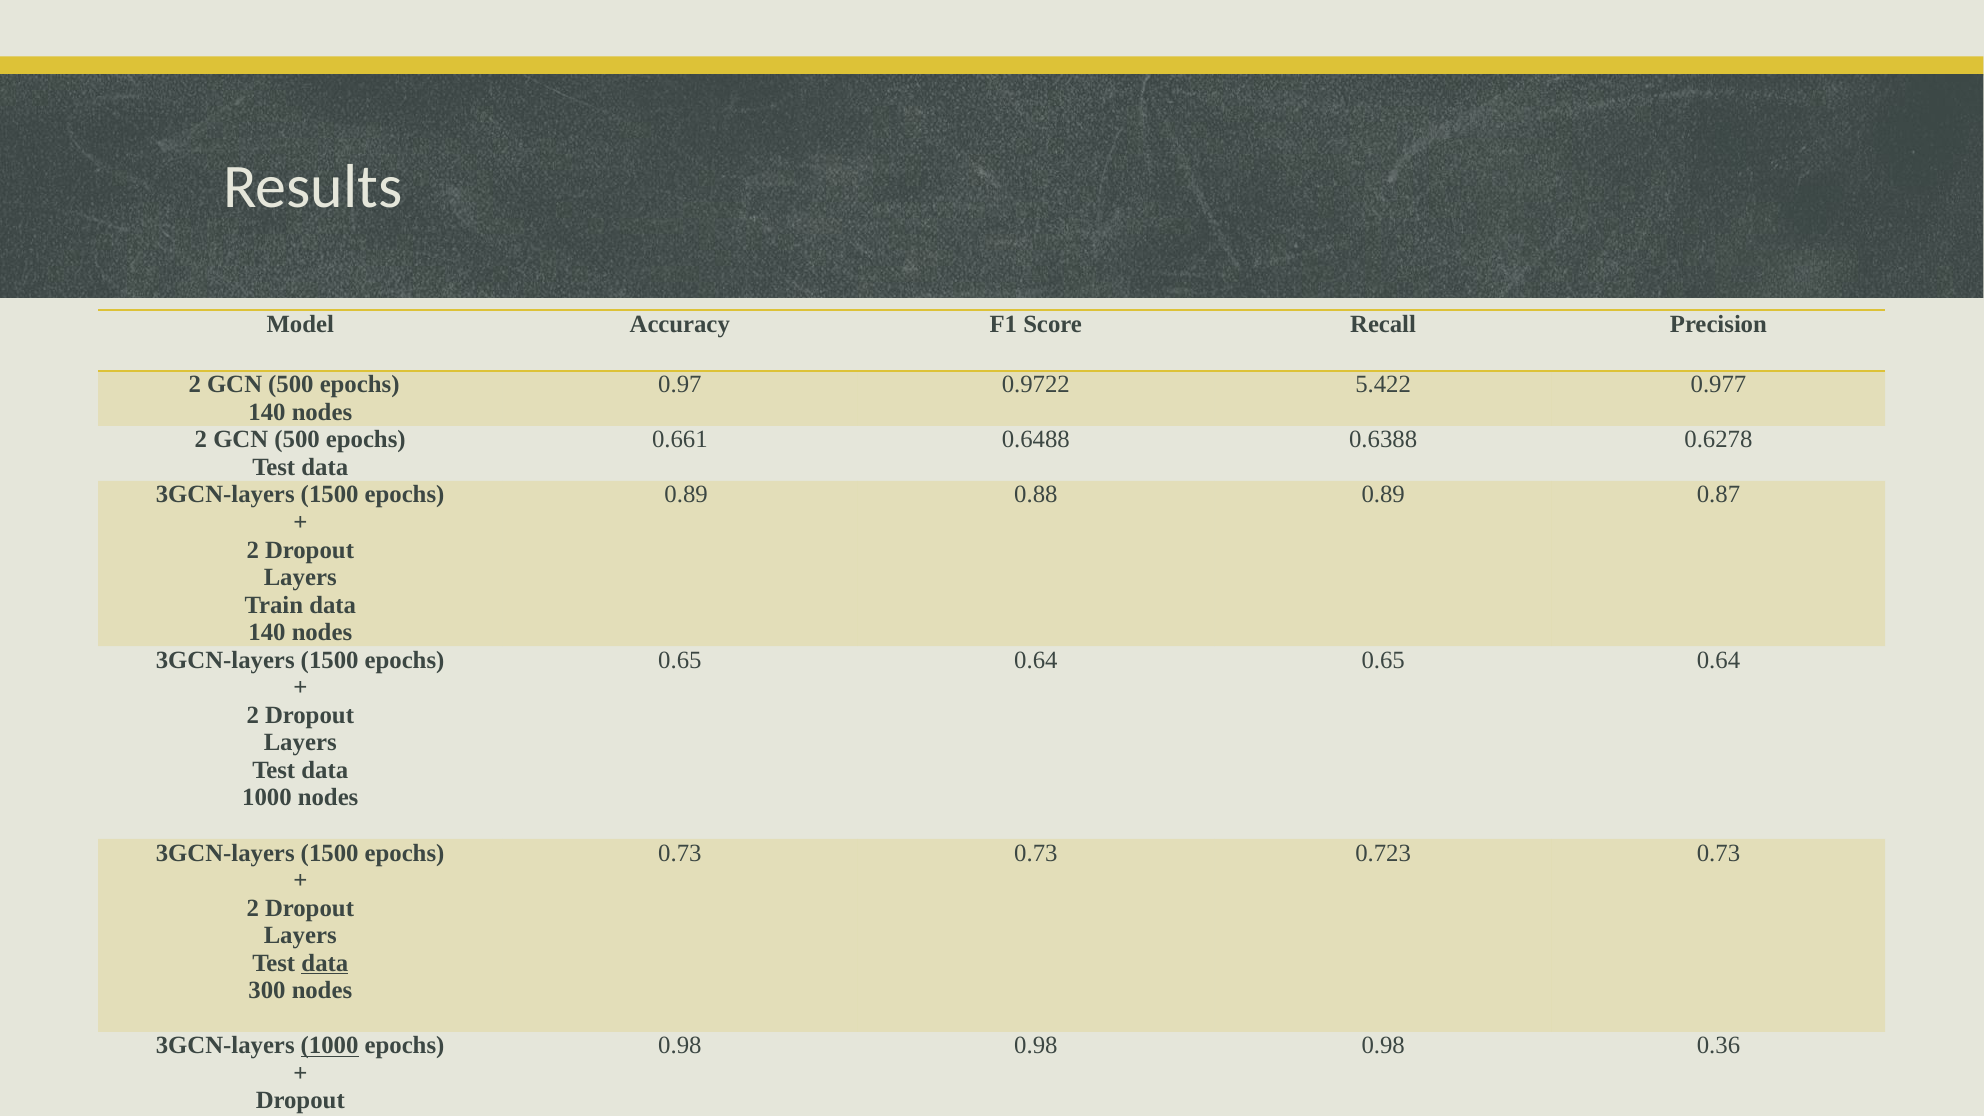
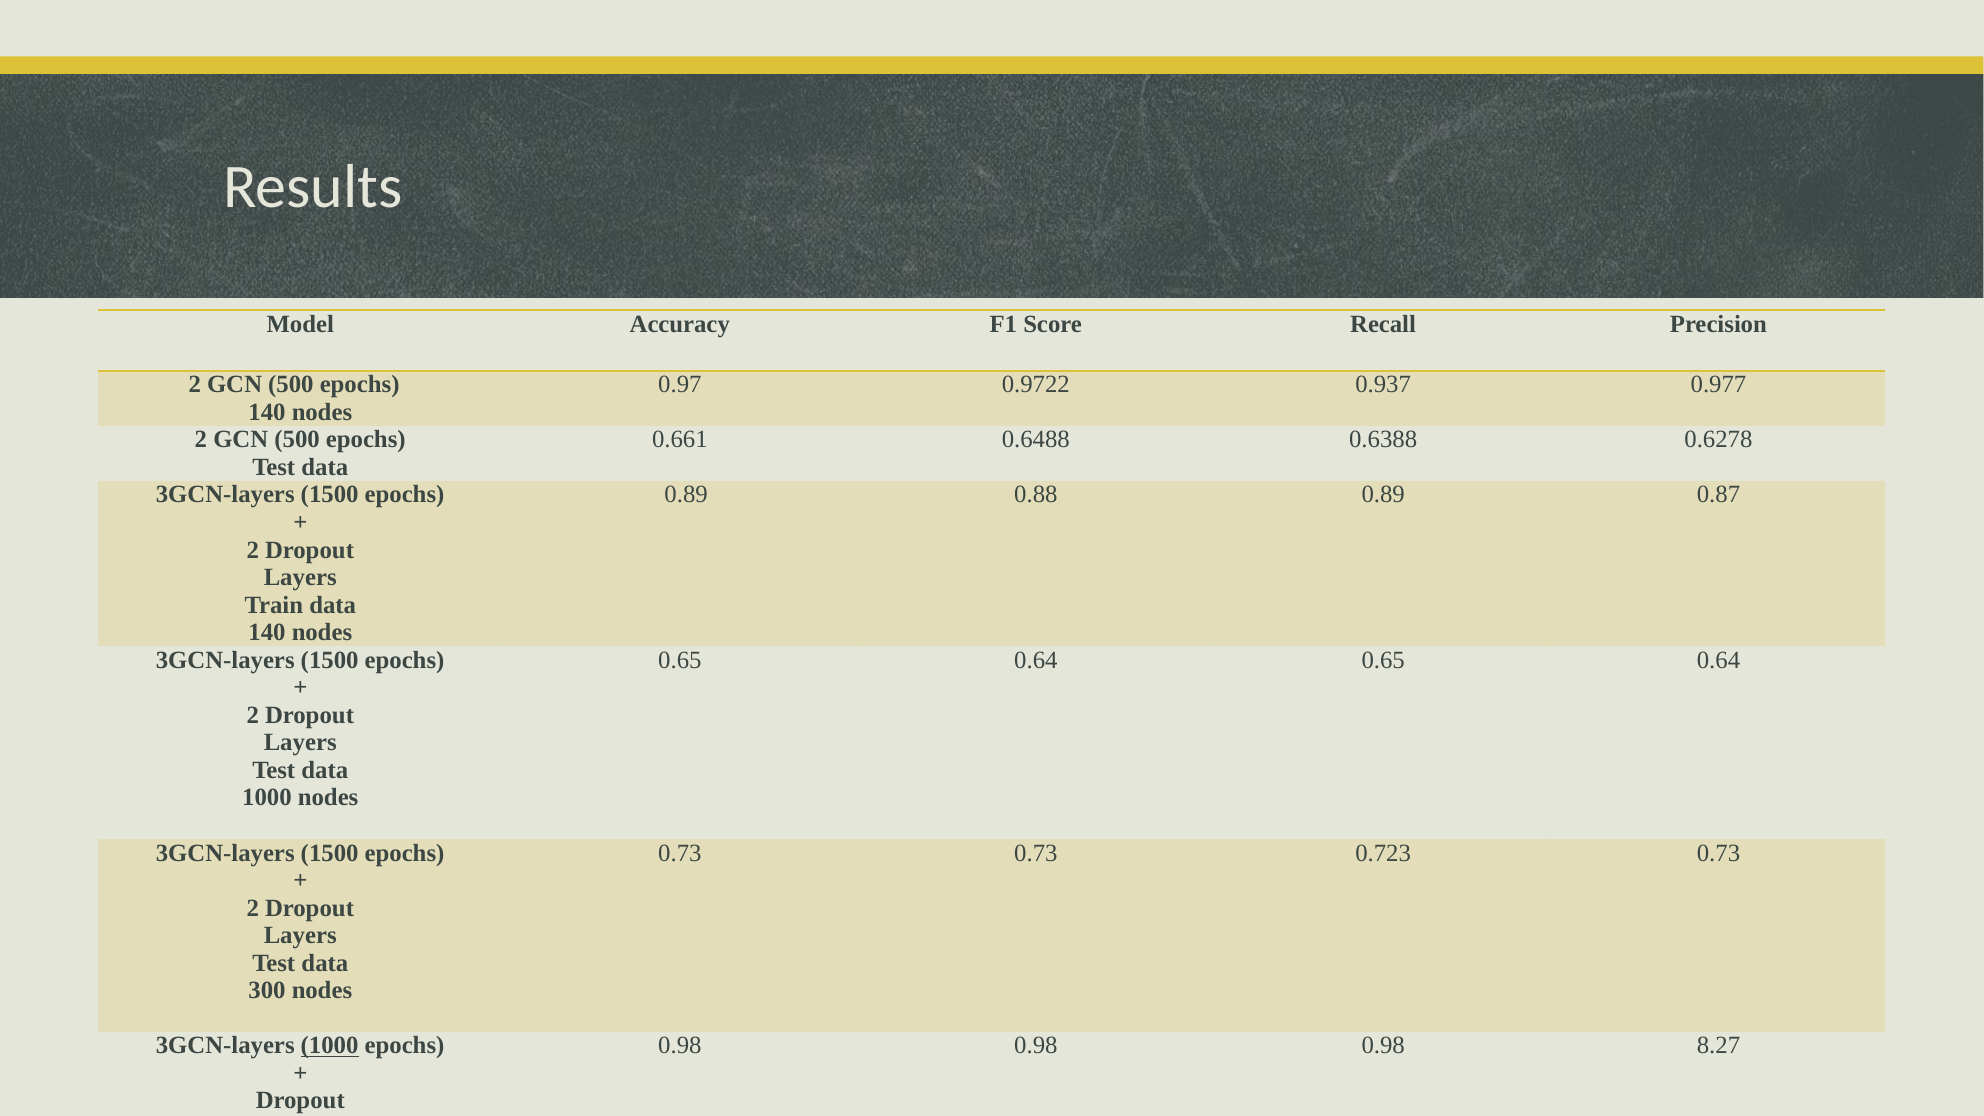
5.422: 5.422 -> 0.937 (1383, 385)
data underline: present -> none (325, 963)
0.36: 0.36 -> 8.27 (1718, 1046)
